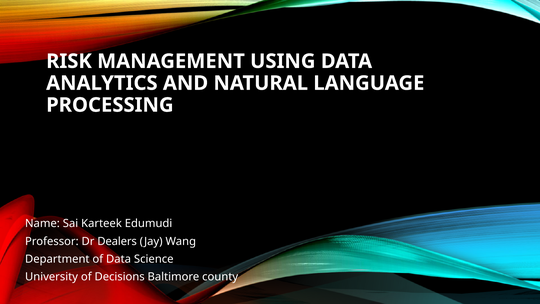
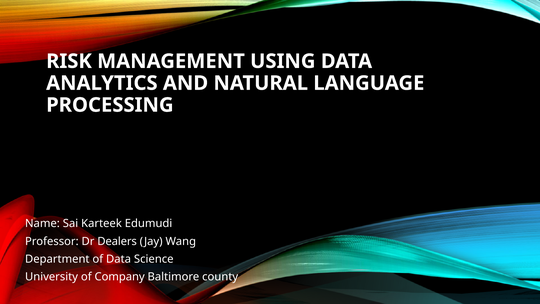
Decisions: Decisions -> Company (120, 277)
